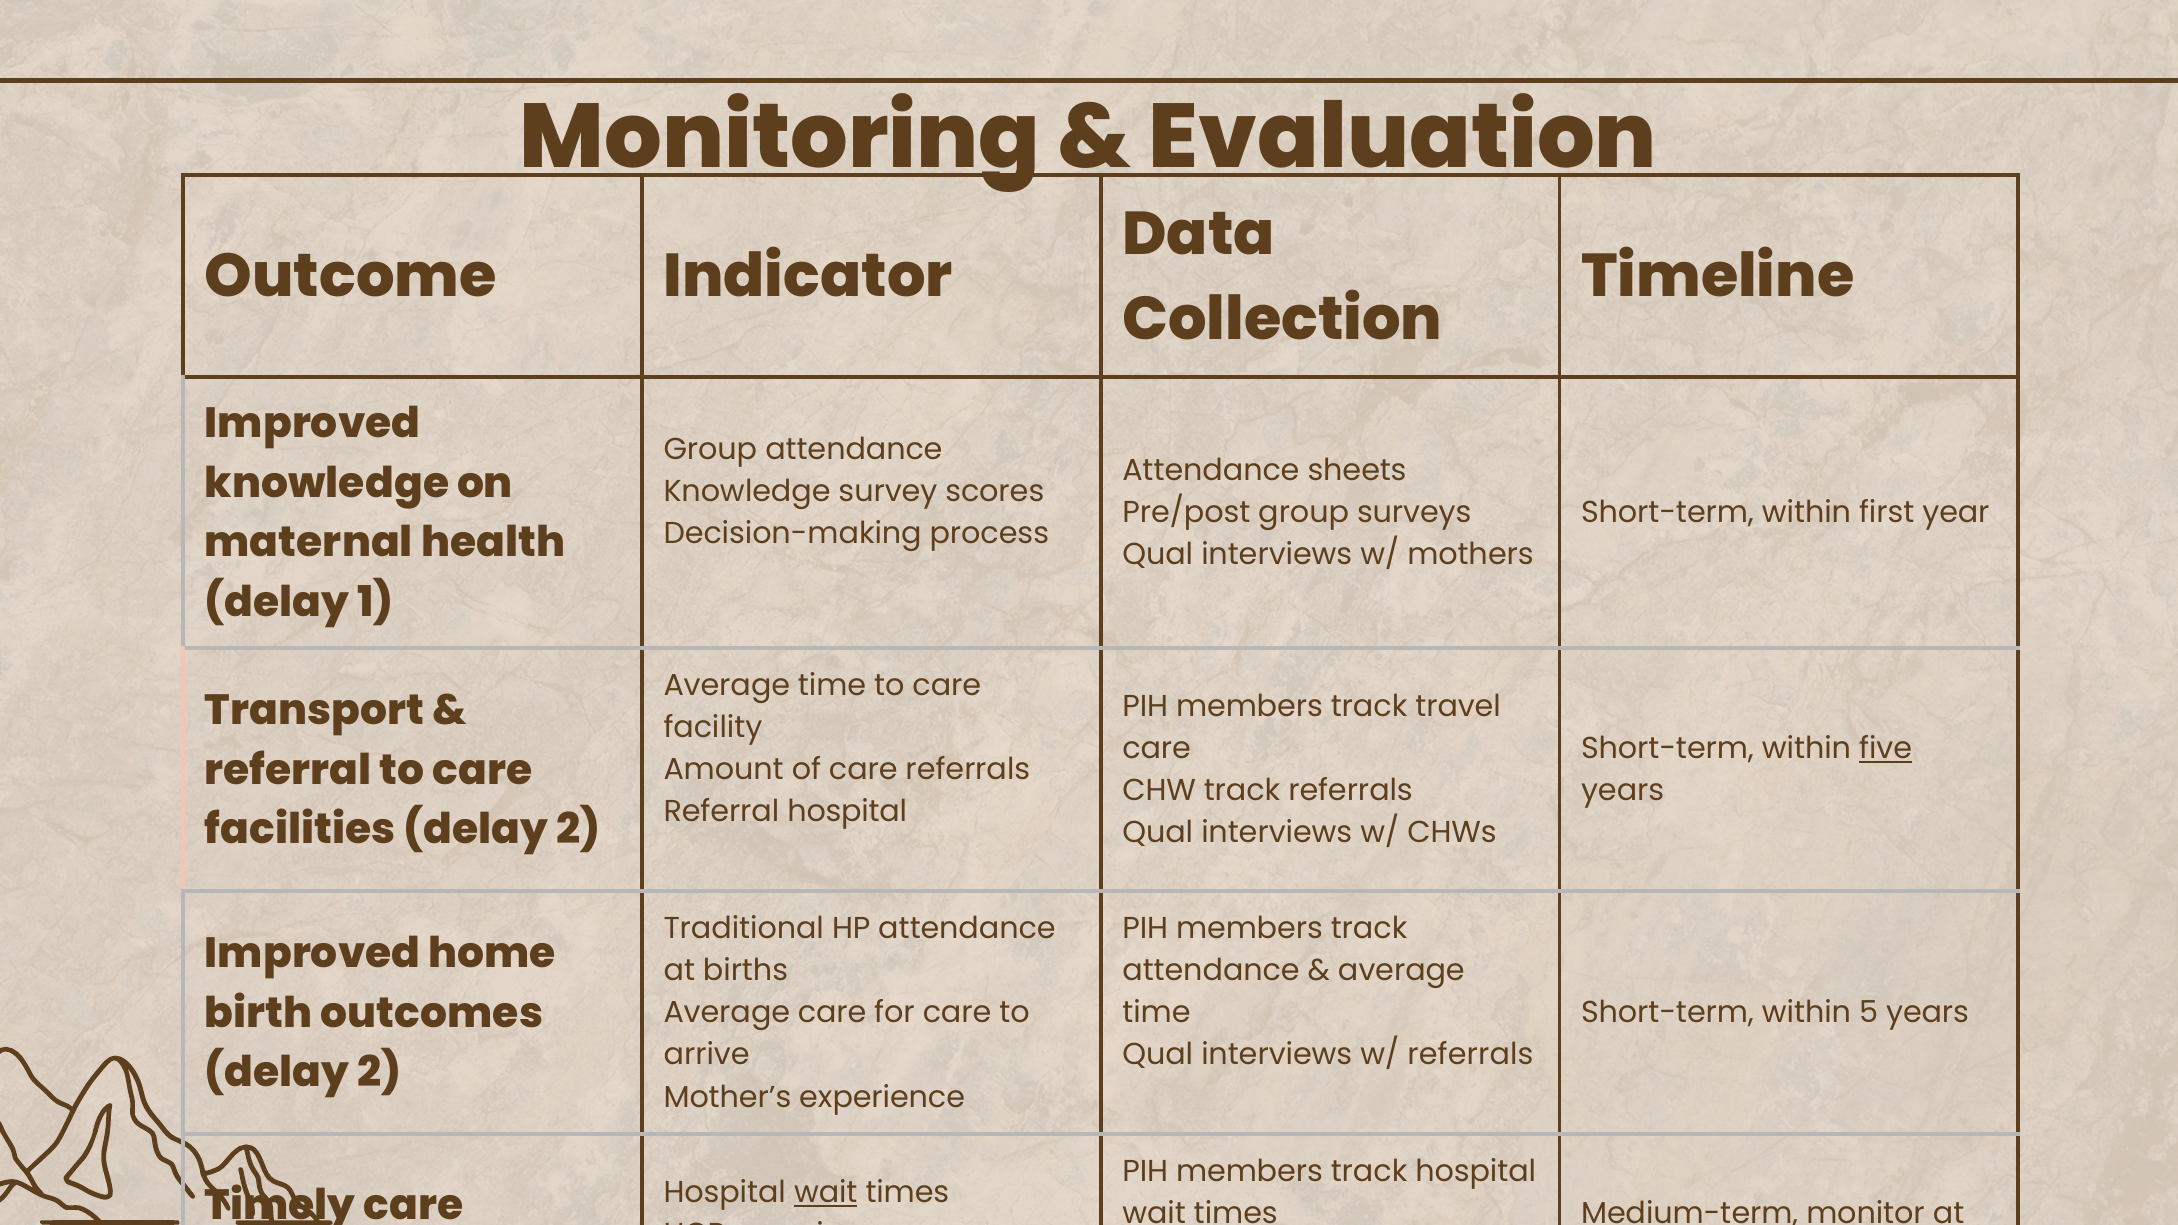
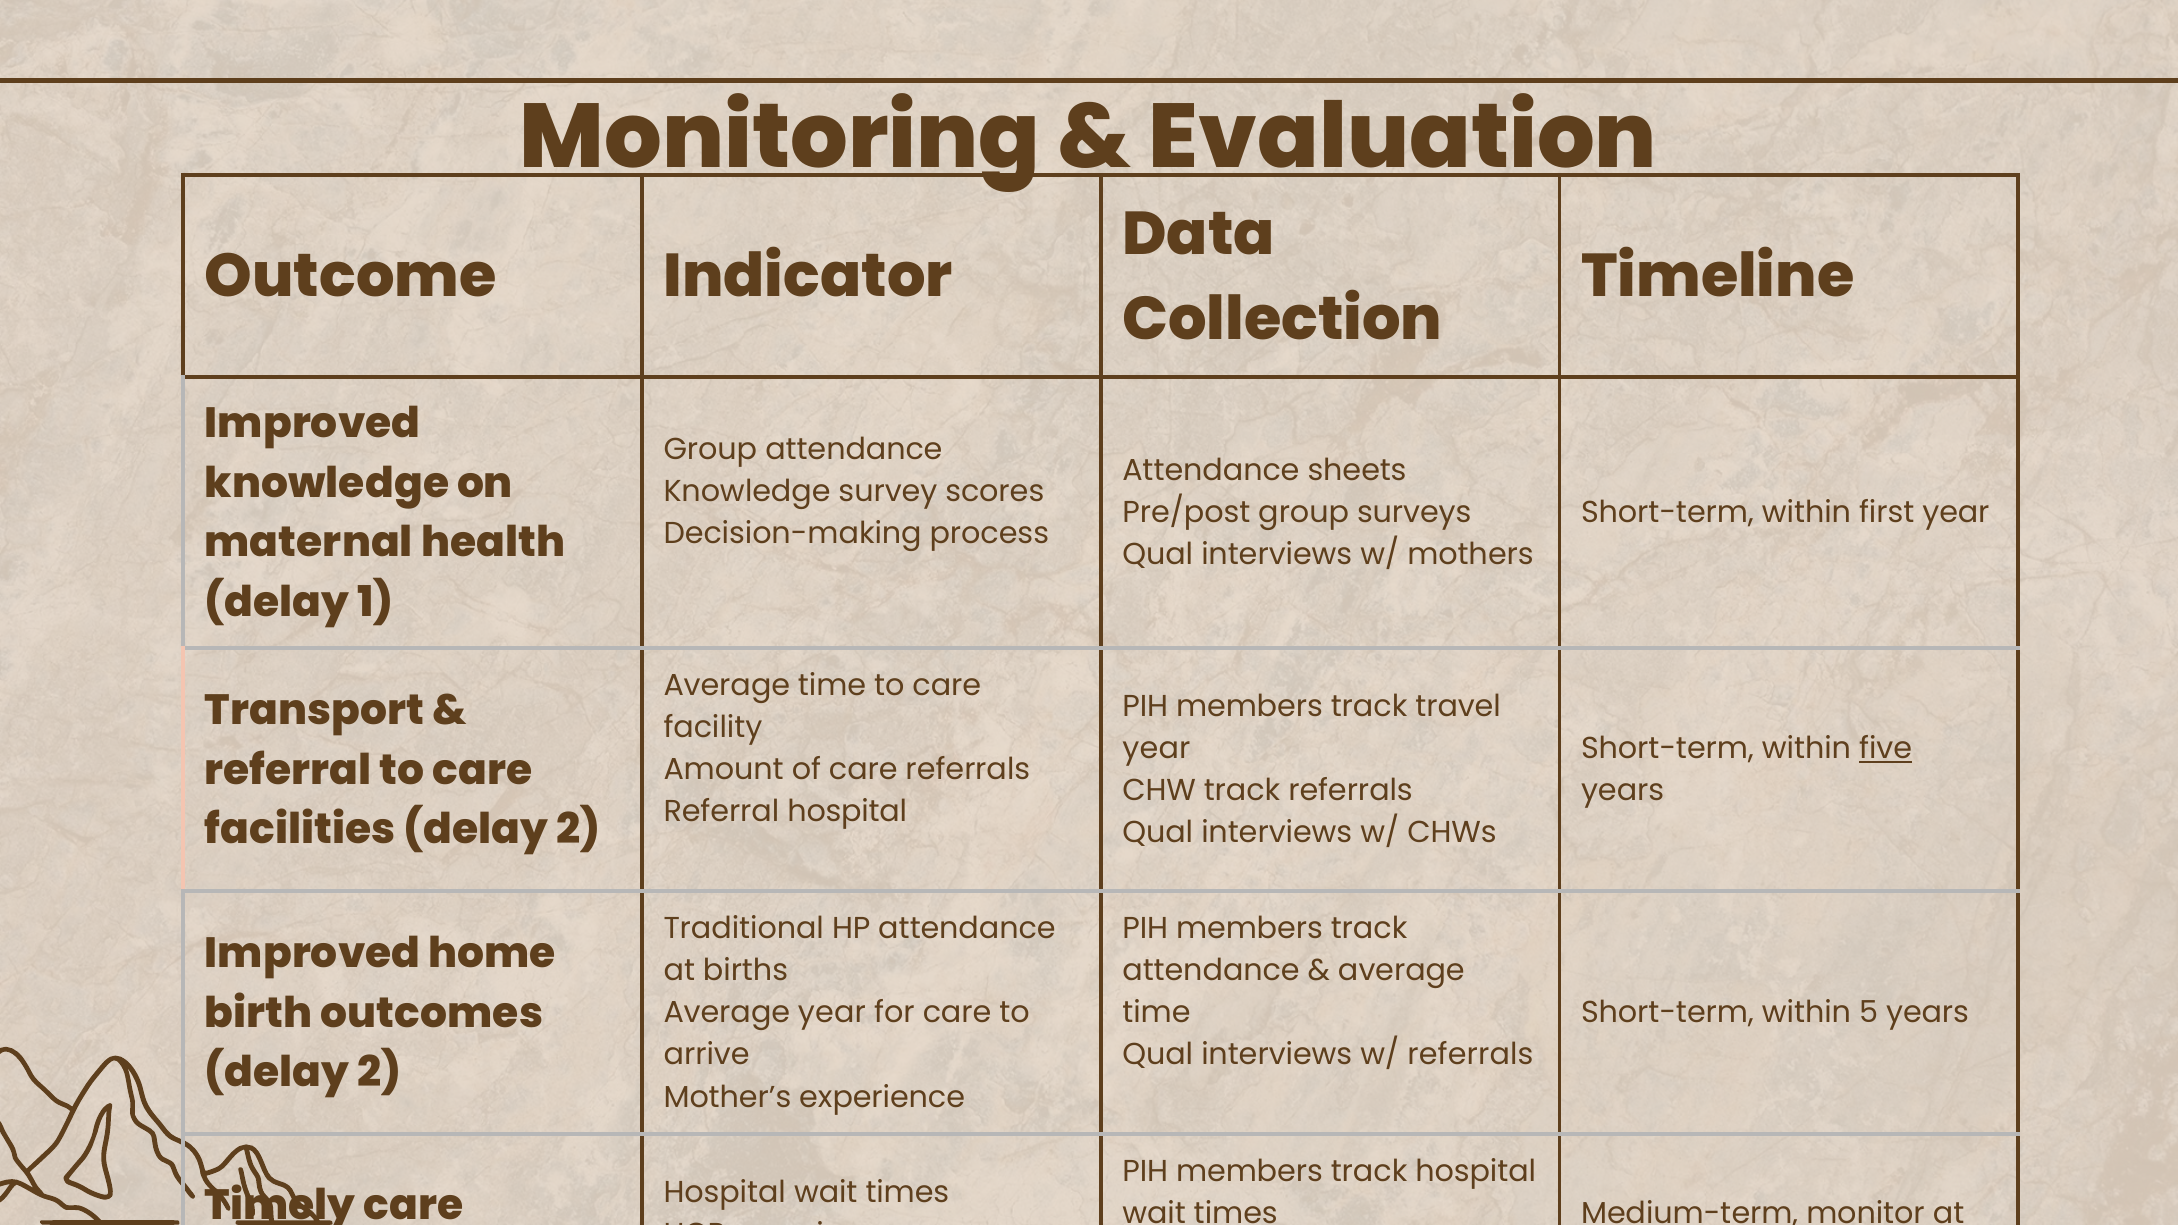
care: care -> year (1156, 749)
Average care: care -> year (832, 1013)
wait underline: present -> none (826, 1193)
